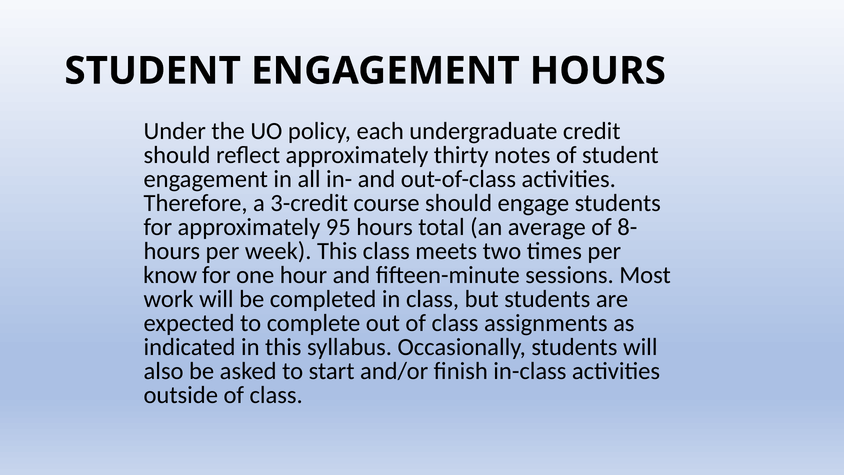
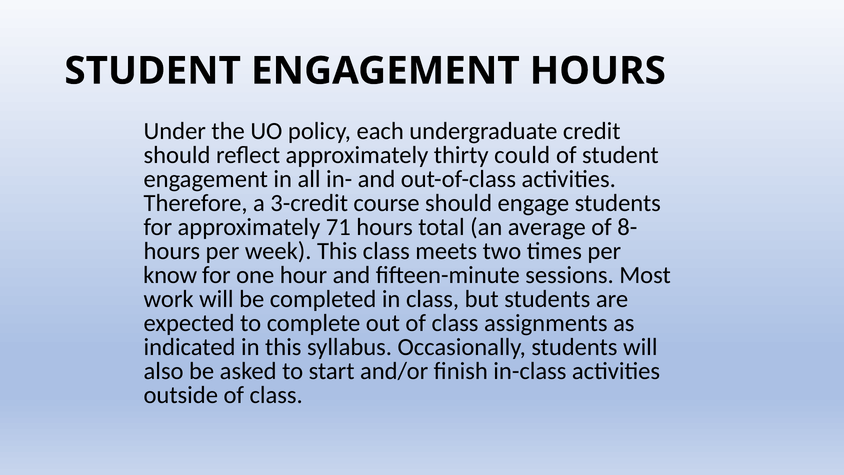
notes: notes -> could (522, 155)
95: 95 -> 71 (338, 227)
